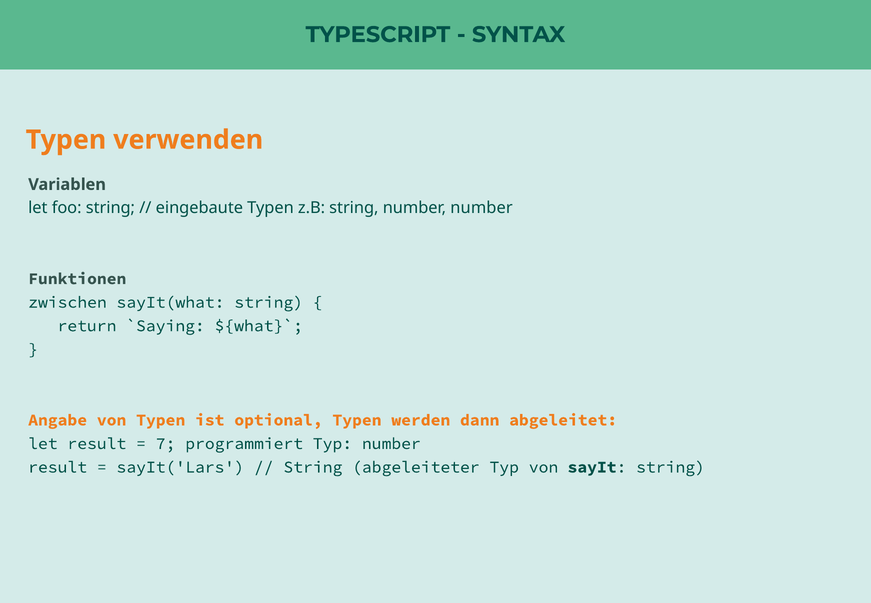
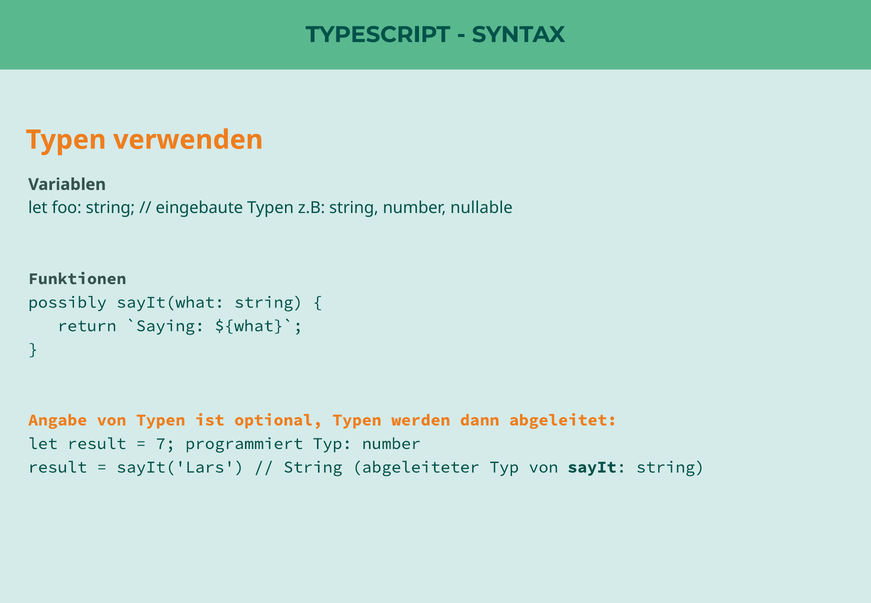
number number: number -> nullable (482, 208)
zwischen: zwischen -> possibly (67, 302)
